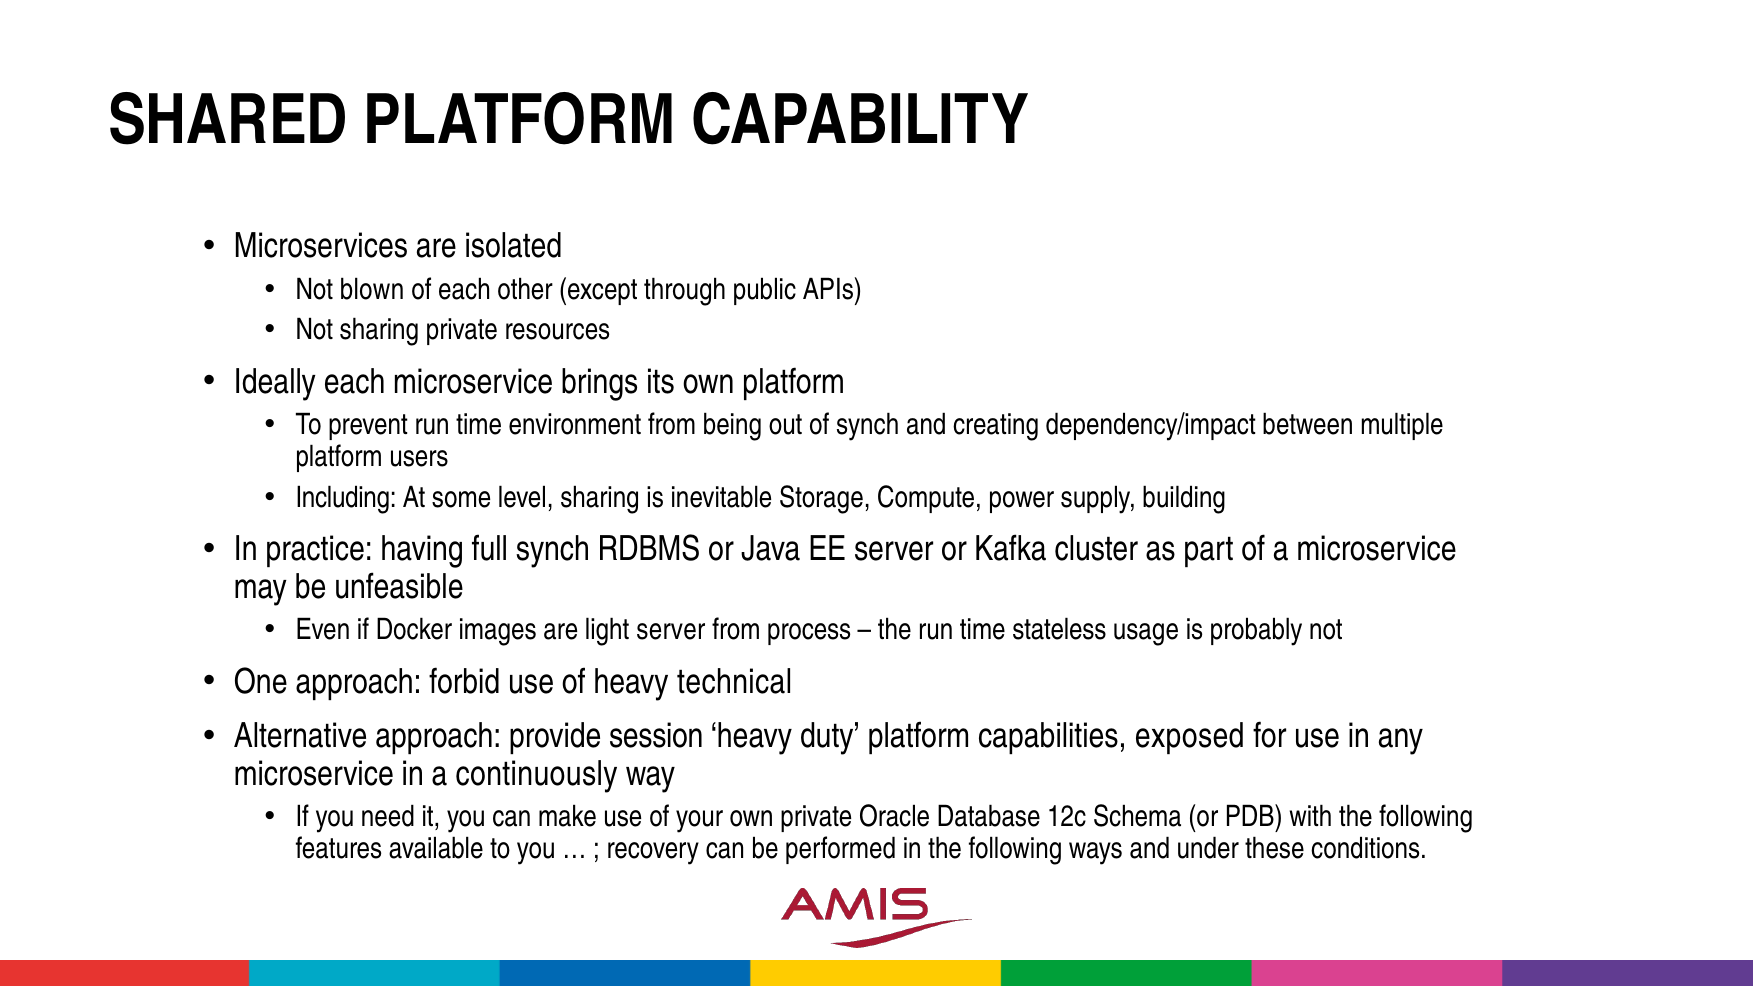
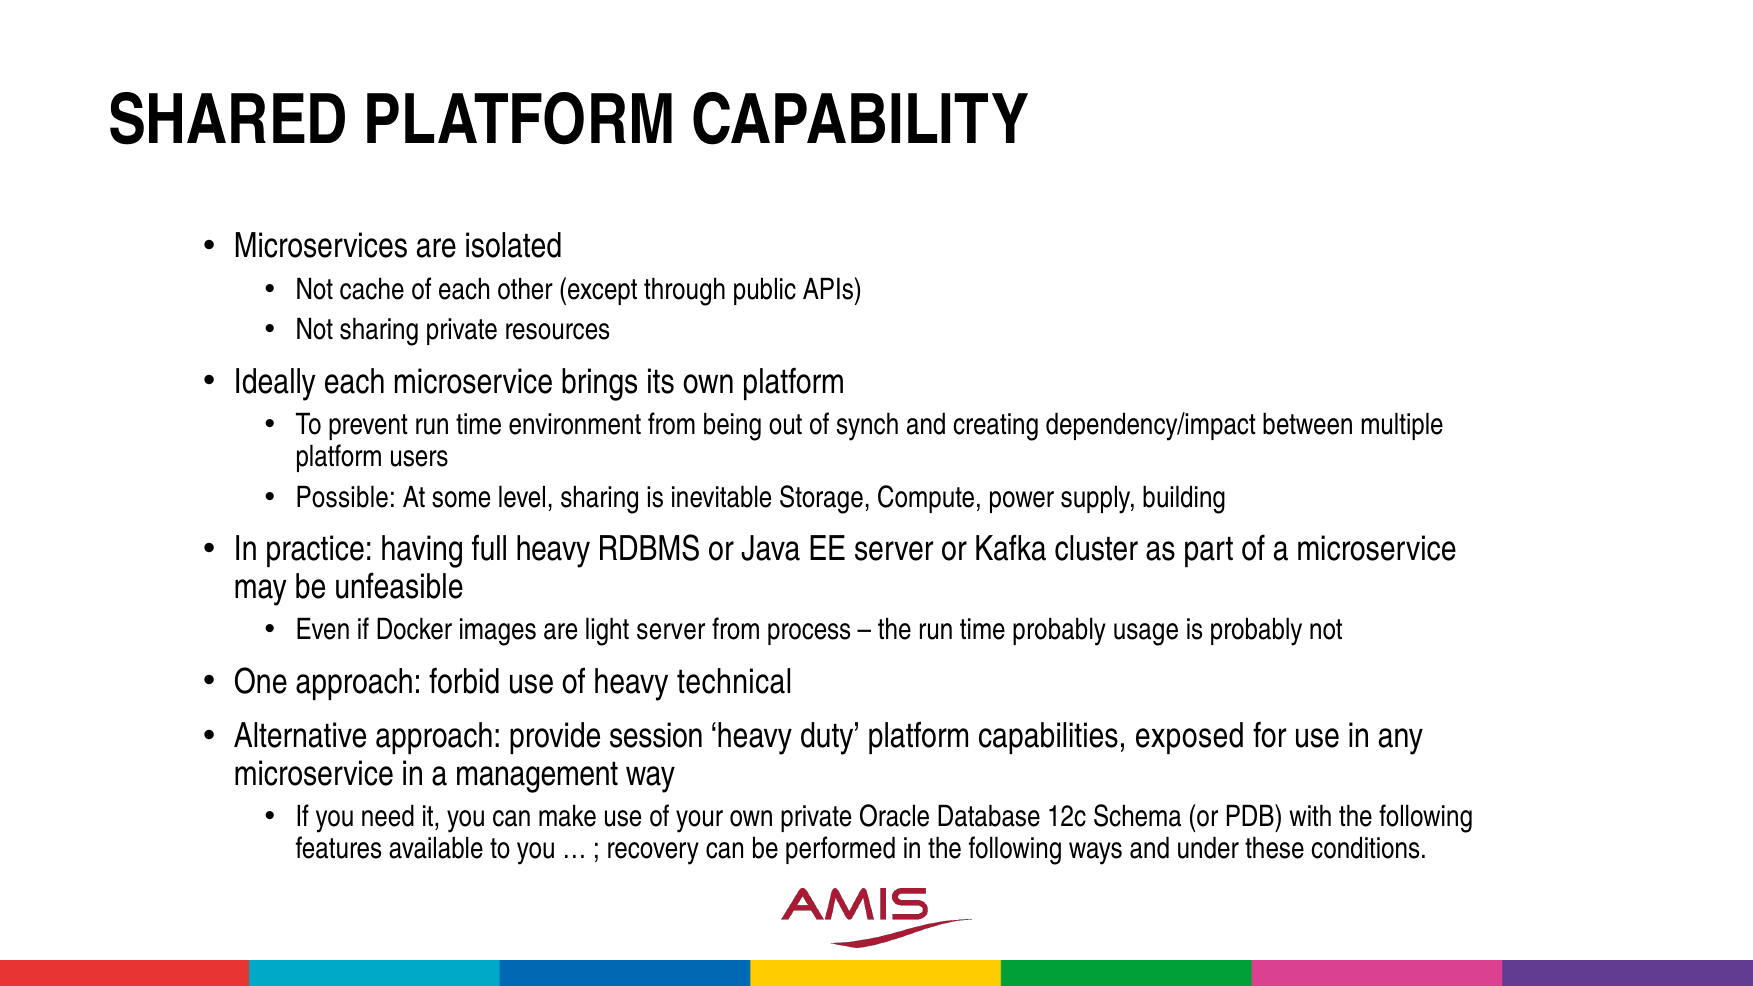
blown: blown -> cache (372, 290)
Including: Including -> Possible (346, 497)
full synch: synch -> heavy (553, 549)
time stateless: stateless -> probably (1059, 630)
continuously: continuously -> management (537, 774)
